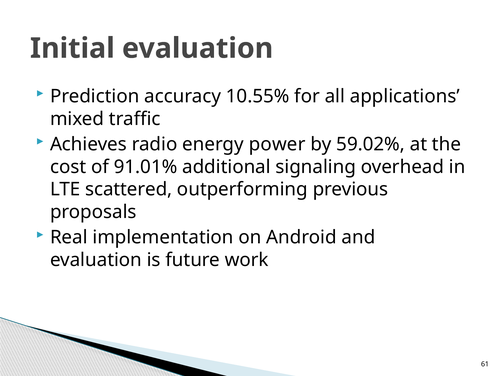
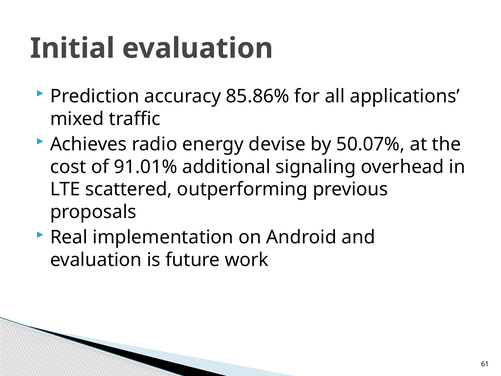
10.55%: 10.55% -> 85.86% (258, 96)
power: power -> devise (277, 144)
59.02%: 59.02% -> 50.07% (371, 144)
